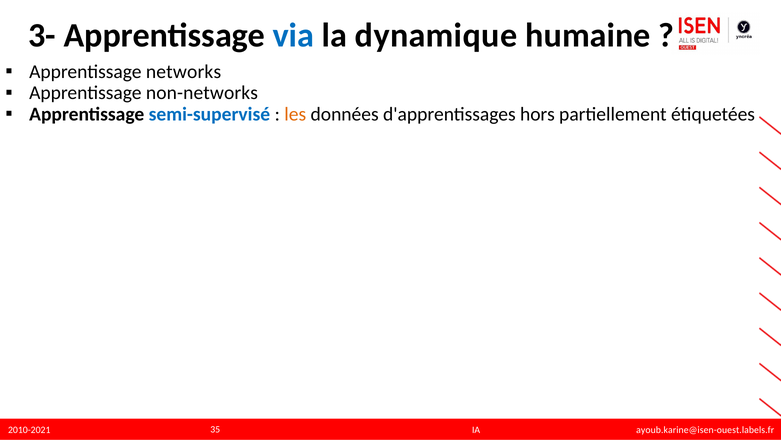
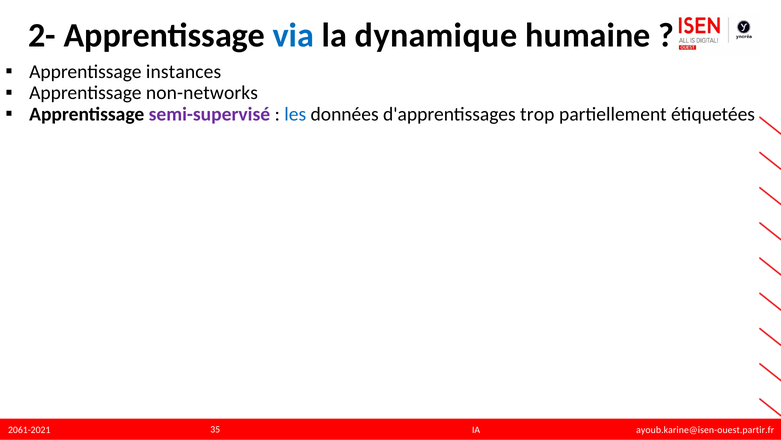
3-: 3- -> 2- (42, 35)
networks: networks -> instances (184, 72)
semi-supervisé colour: blue -> purple (209, 114)
les colour: orange -> blue (295, 114)
hors: hors -> trop (537, 114)
2010-2021: 2010-2021 -> 2061-2021 (29, 429)
ayoub.karine@isen-ouest.labels.fr: ayoub.karine@isen-ouest.labels.fr -> ayoub.karine@isen-ouest.partir.fr (705, 429)
